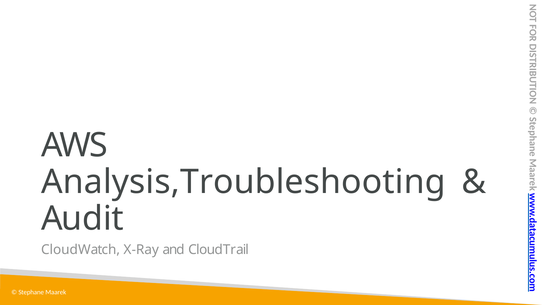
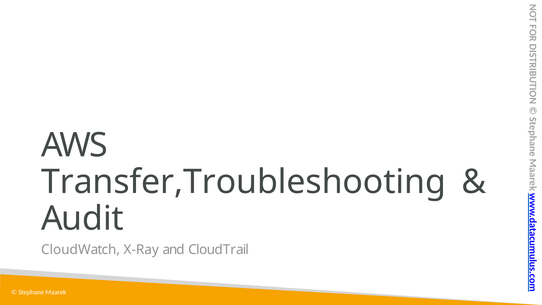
Analysis,Troubleshooting: Analysis,Troubleshooting -> Transfer,Troubleshooting (243, 182)
